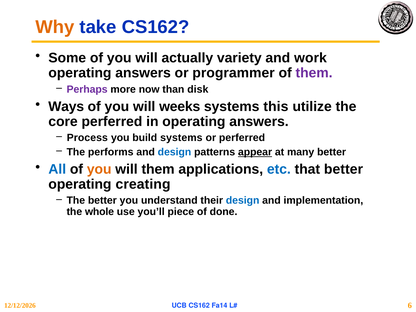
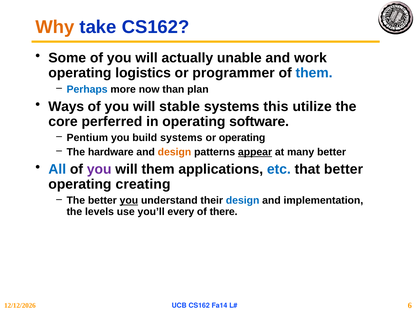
variety: variety -> unable (239, 58)
answers: answers -> logistics (143, 73)
them colour: purple -> blue (314, 73)
Perhaps colour: purple -> blue (87, 89)
disk: disk -> plan (198, 89)
weeks: weeks -> stable (180, 106)
in operating answers: answers -> software (259, 121)
Process: Process -> Pentium (87, 138)
or perferred: perferred -> operating (242, 138)
performs: performs -> hardware (111, 152)
design colour: blue -> orange (174, 152)
you colour: orange -> purple (99, 169)
you underline: none -> present (129, 201)
whole: whole -> levels (99, 212)
piece: piece -> every (181, 212)
done: done -> there (224, 212)
